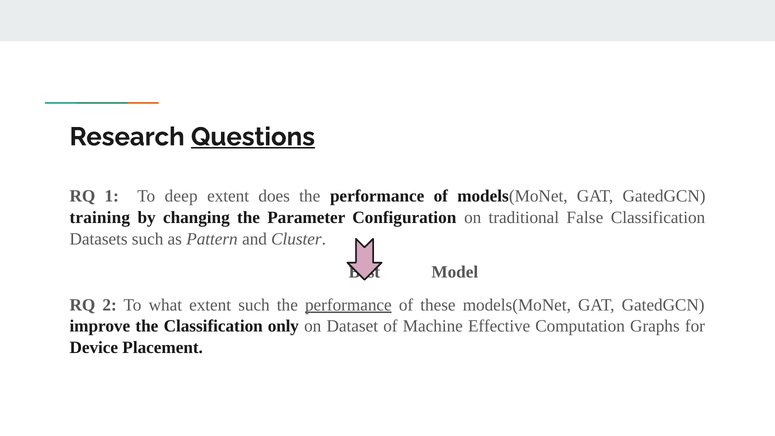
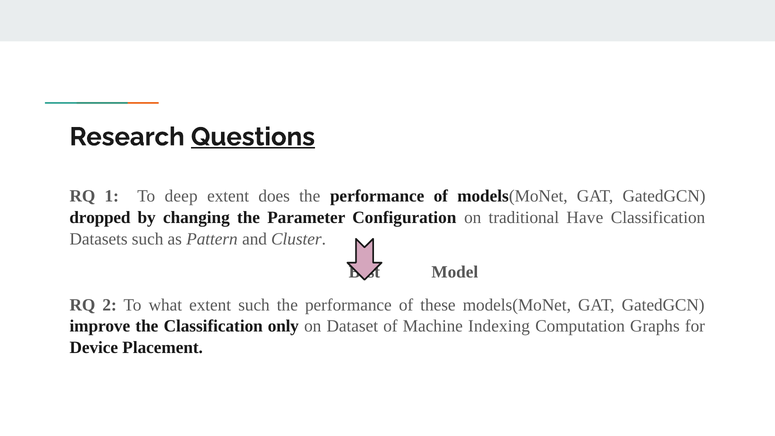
training: training -> dropped (100, 218)
False: False -> Have (585, 218)
performance underline: present -> none (348, 305)
Effective: Effective -> Indexing (499, 326)
